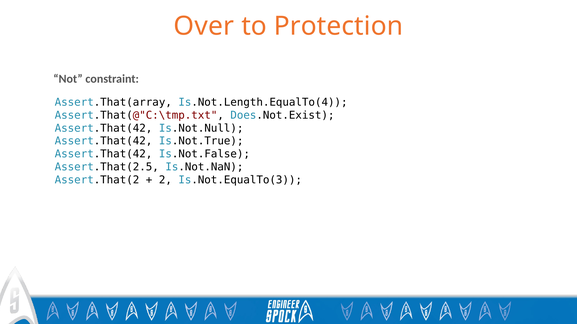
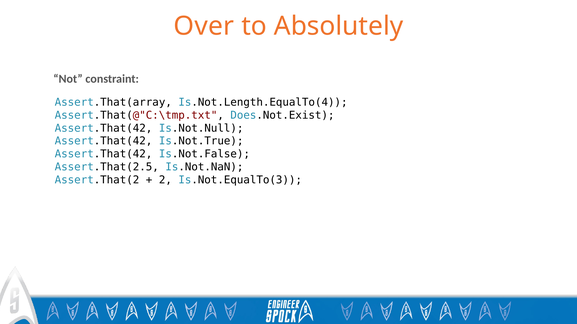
Protection: Protection -> Absolutely (339, 26)
